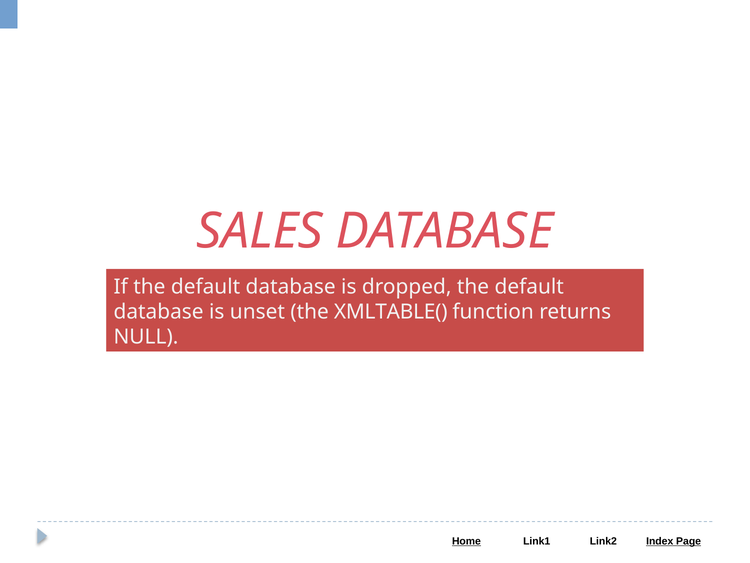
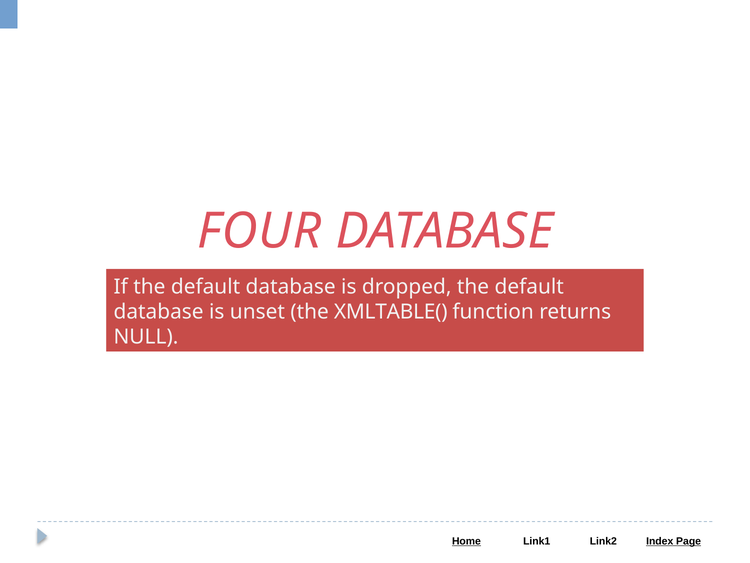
SALES: SALES -> FOUR (259, 231)
